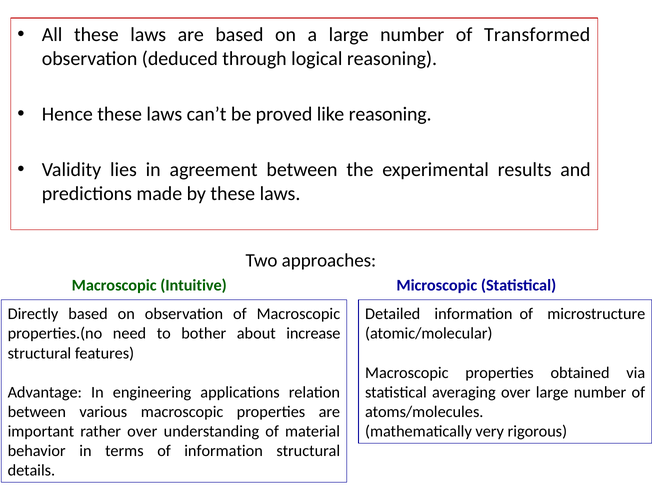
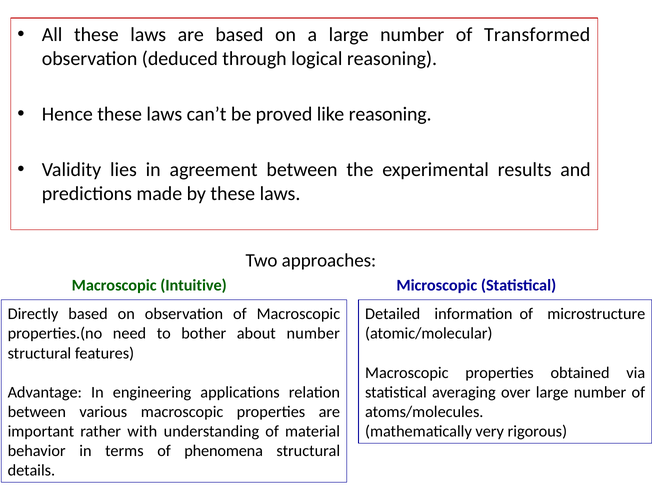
about increase: increase -> number (313, 334)
rather over: over -> with (142, 431)
of information: information -> phenomena (224, 451)
